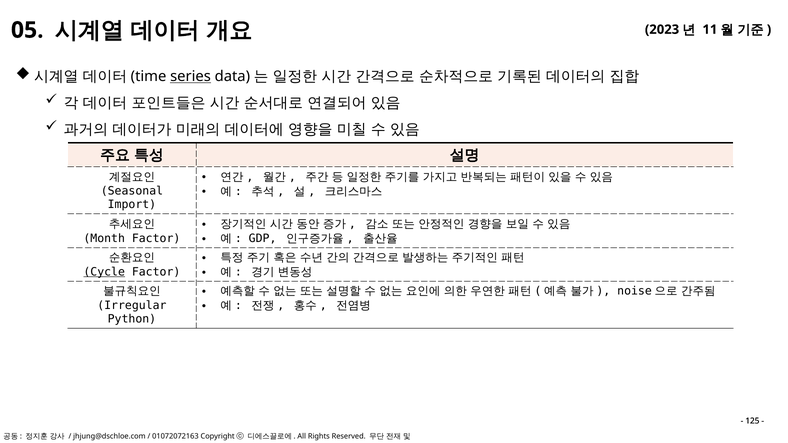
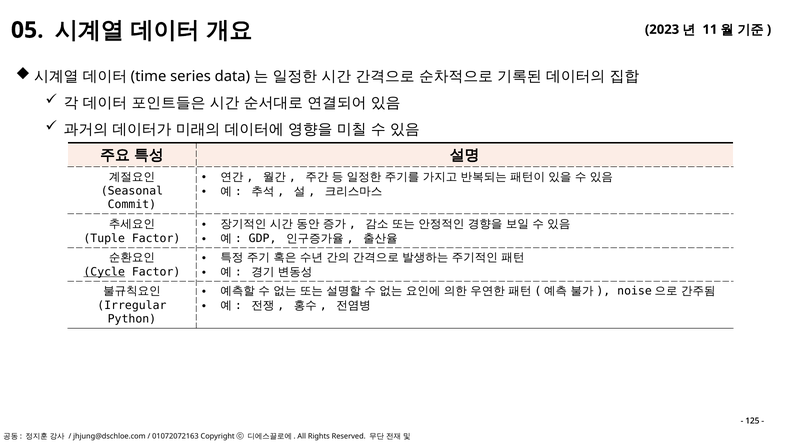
series underline: present -> none (191, 76)
Import: Import -> Commit (132, 205)
Month: Month -> Tuple (104, 238)
